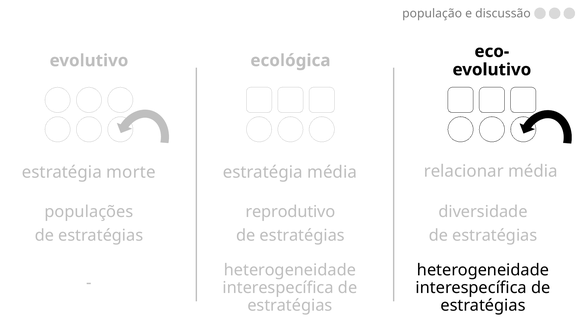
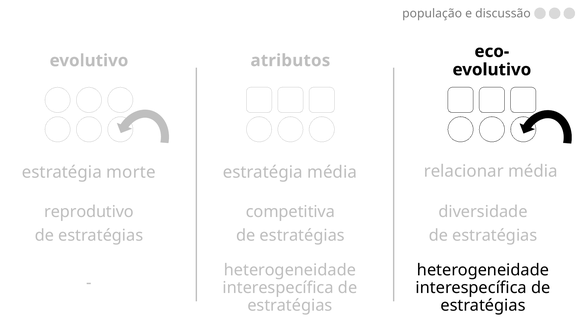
ecológica: ecológica -> atributos (290, 61)
populações: populações -> reprodutivo (89, 212)
reprodutivo: reprodutivo -> competitiva (290, 212)
